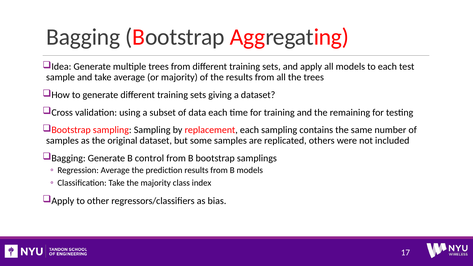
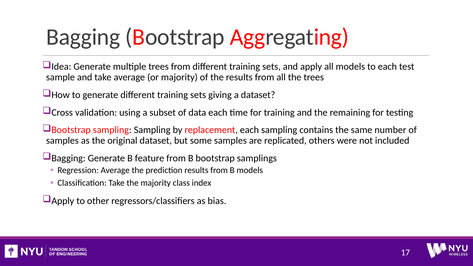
control: control -> feature (150, 158)
